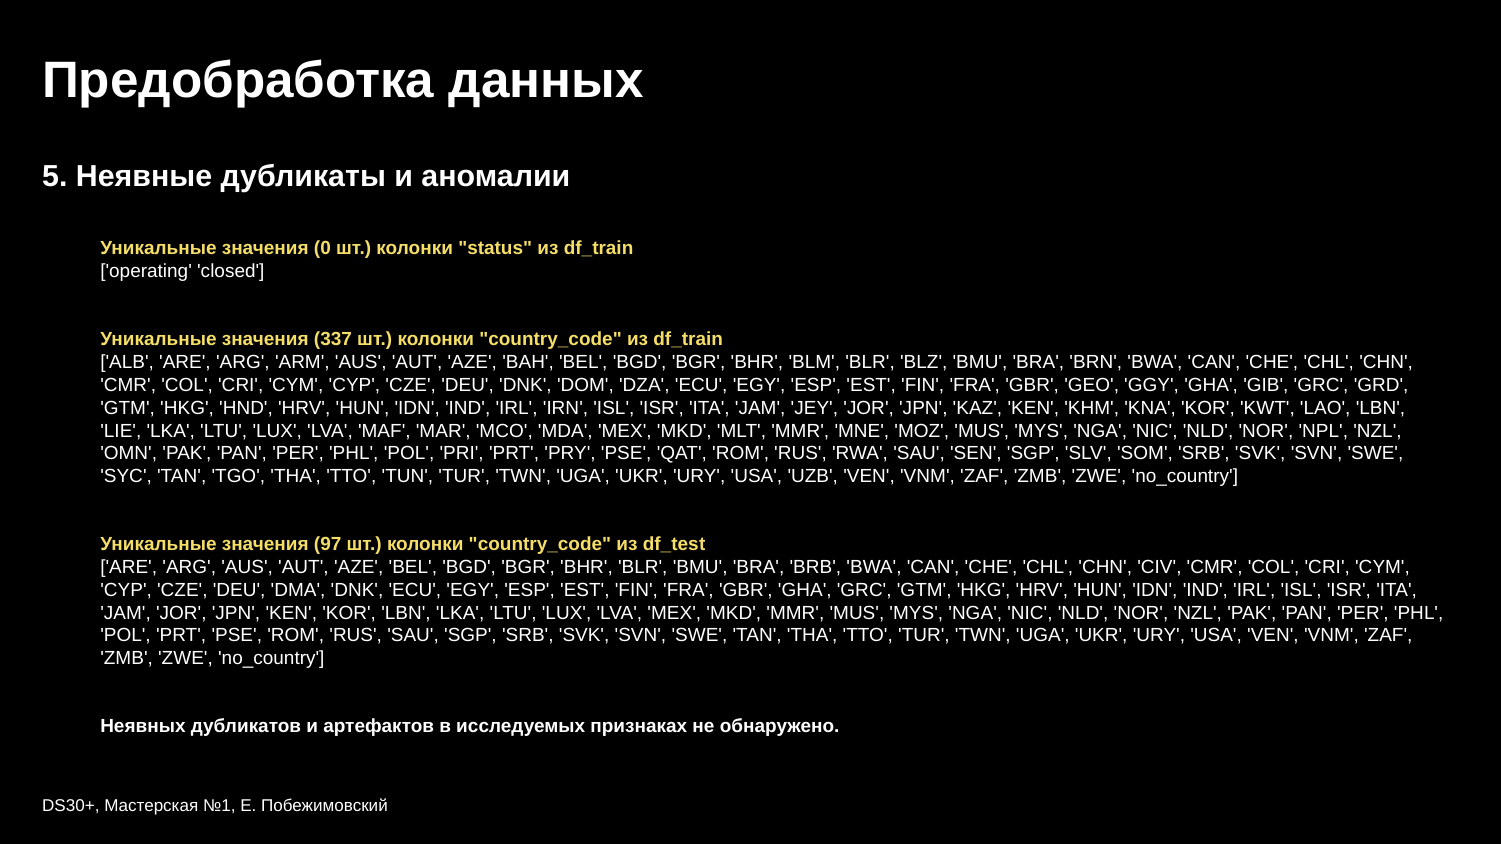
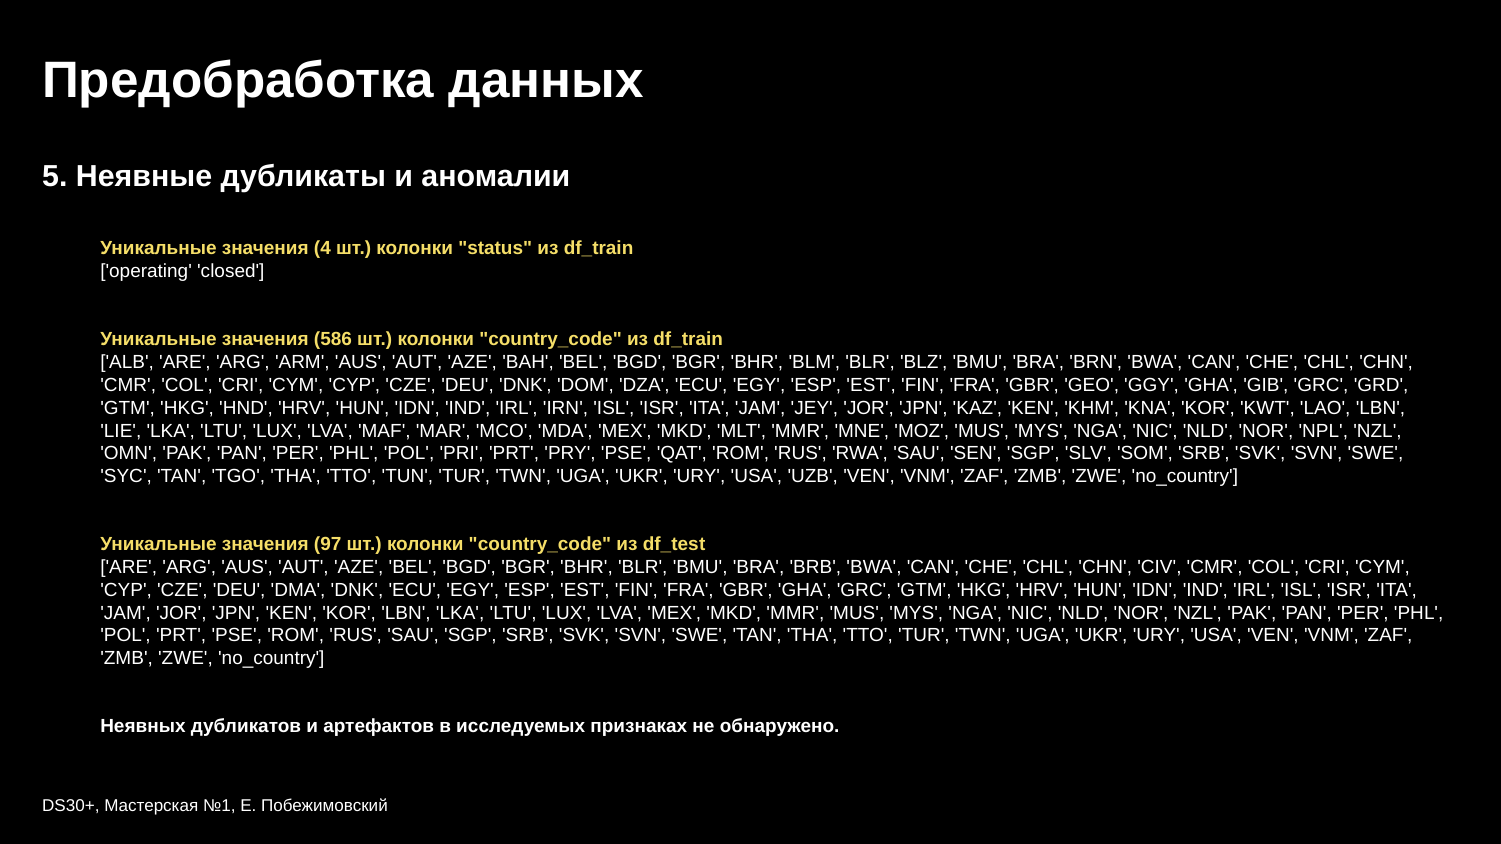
0: 0 -> 4 (322, 249)
337: 337 -> 586 (333, 340)
